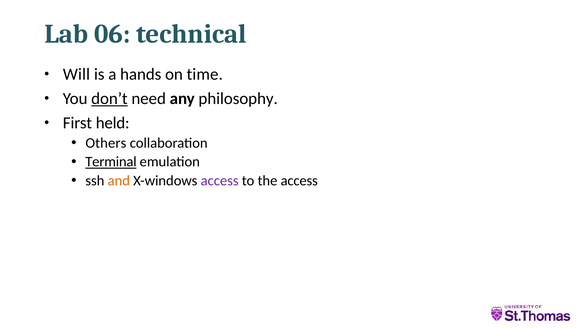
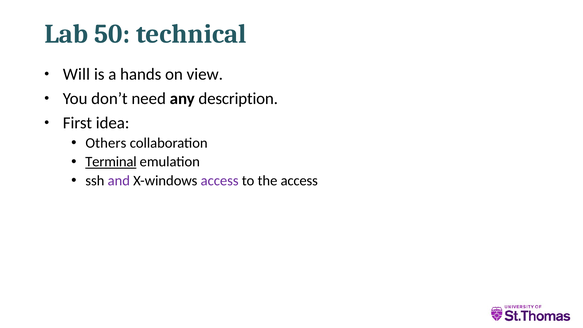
06: 06 -> 50 (112, 34)
time: time -> view (205, 74)
don’t underline: present -> none (109, 99)
philosophy: philosophy -> description (238, 99)
held: held -> idea (113, 123)
and colour: orange -> purple (119, 181)
